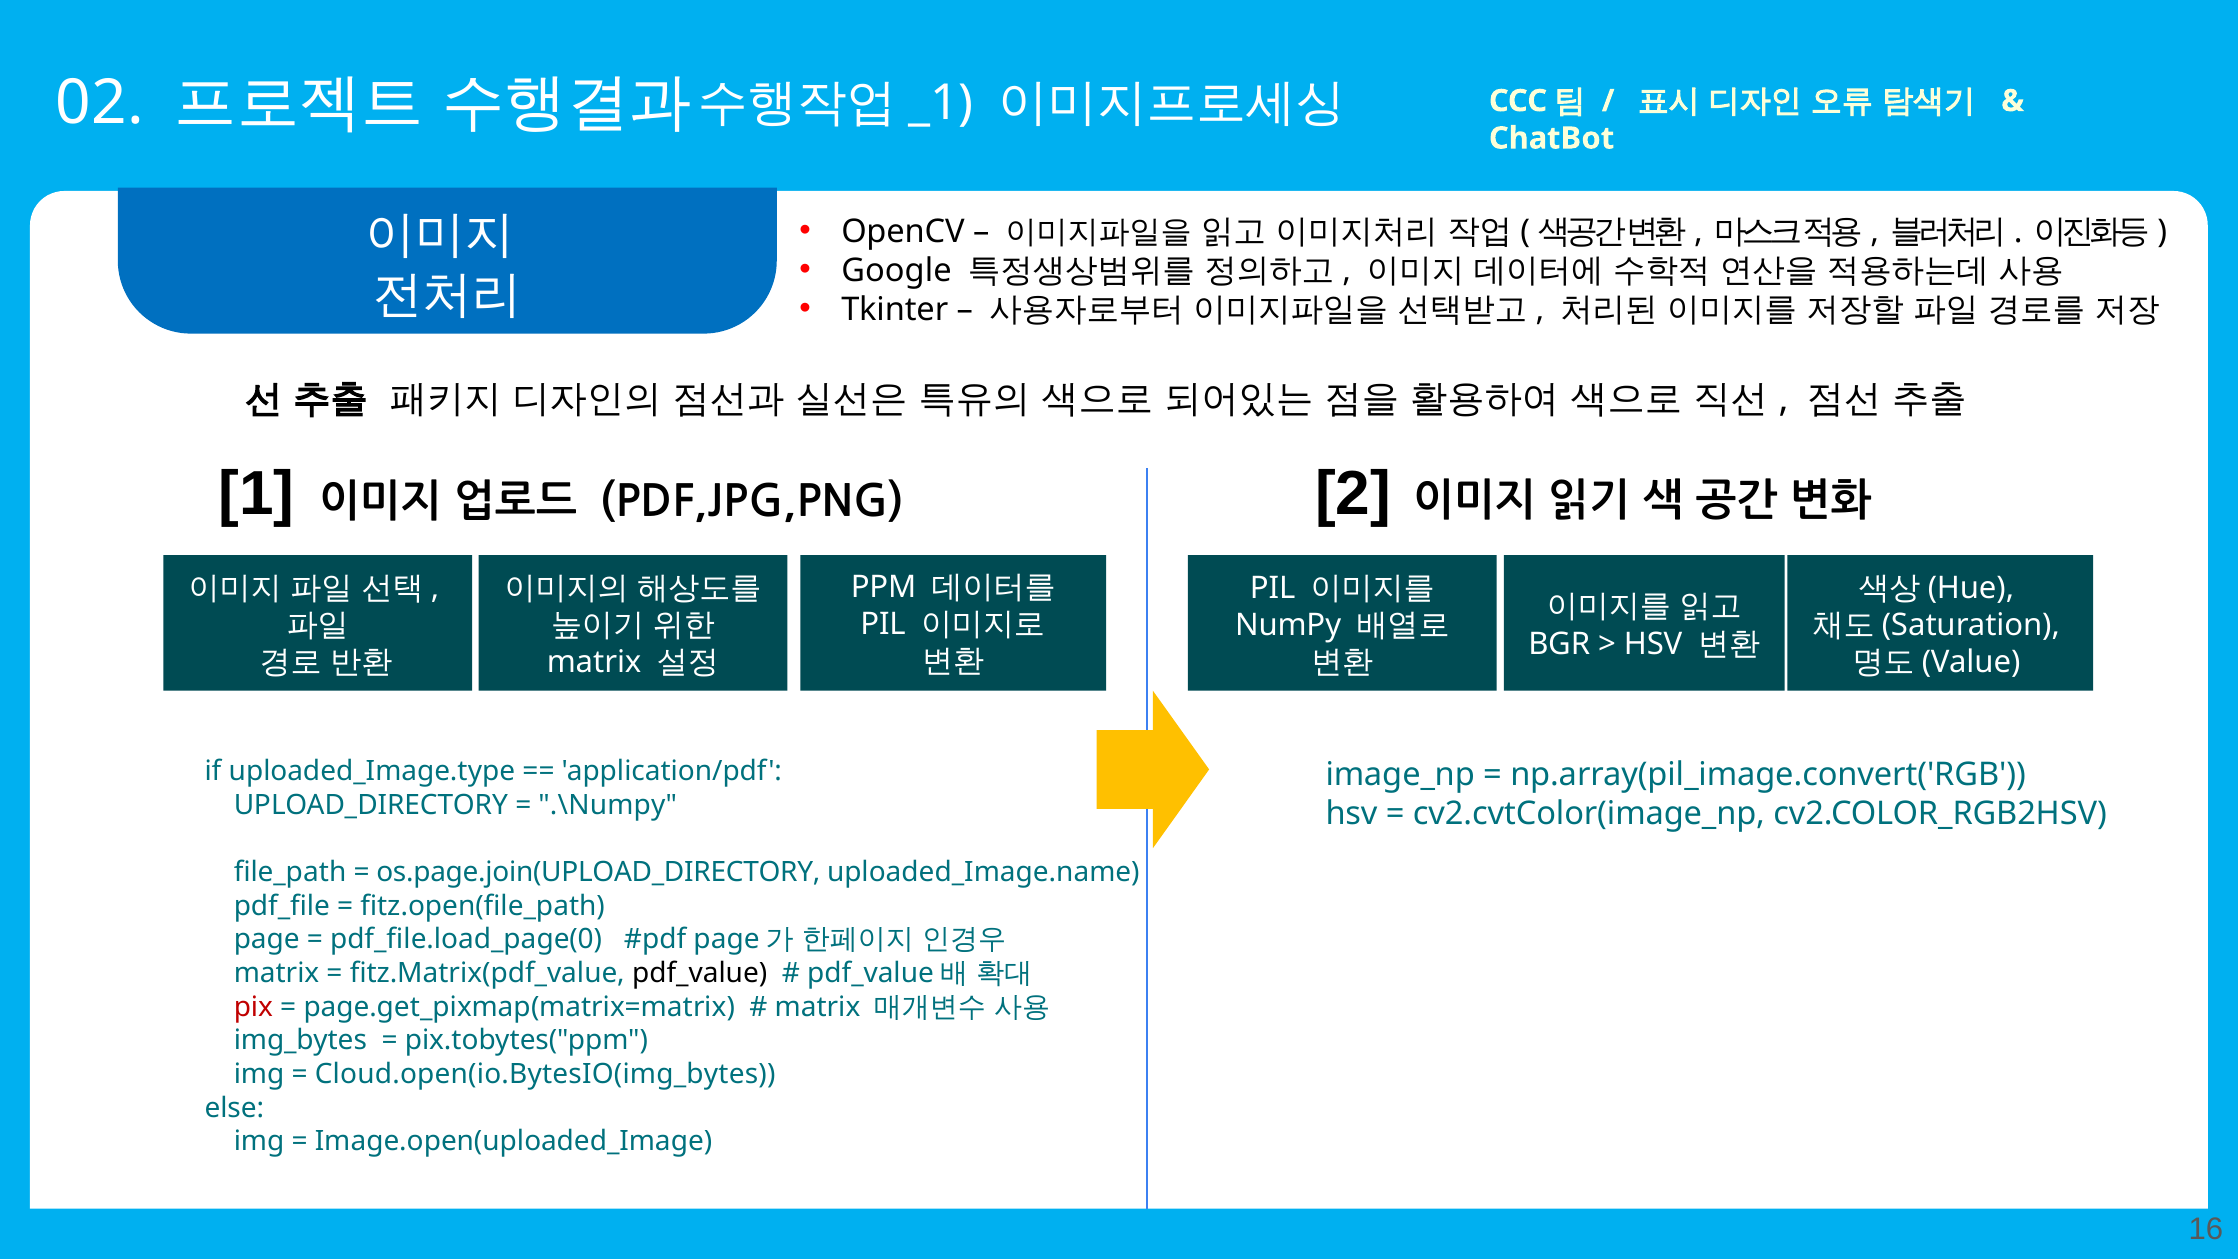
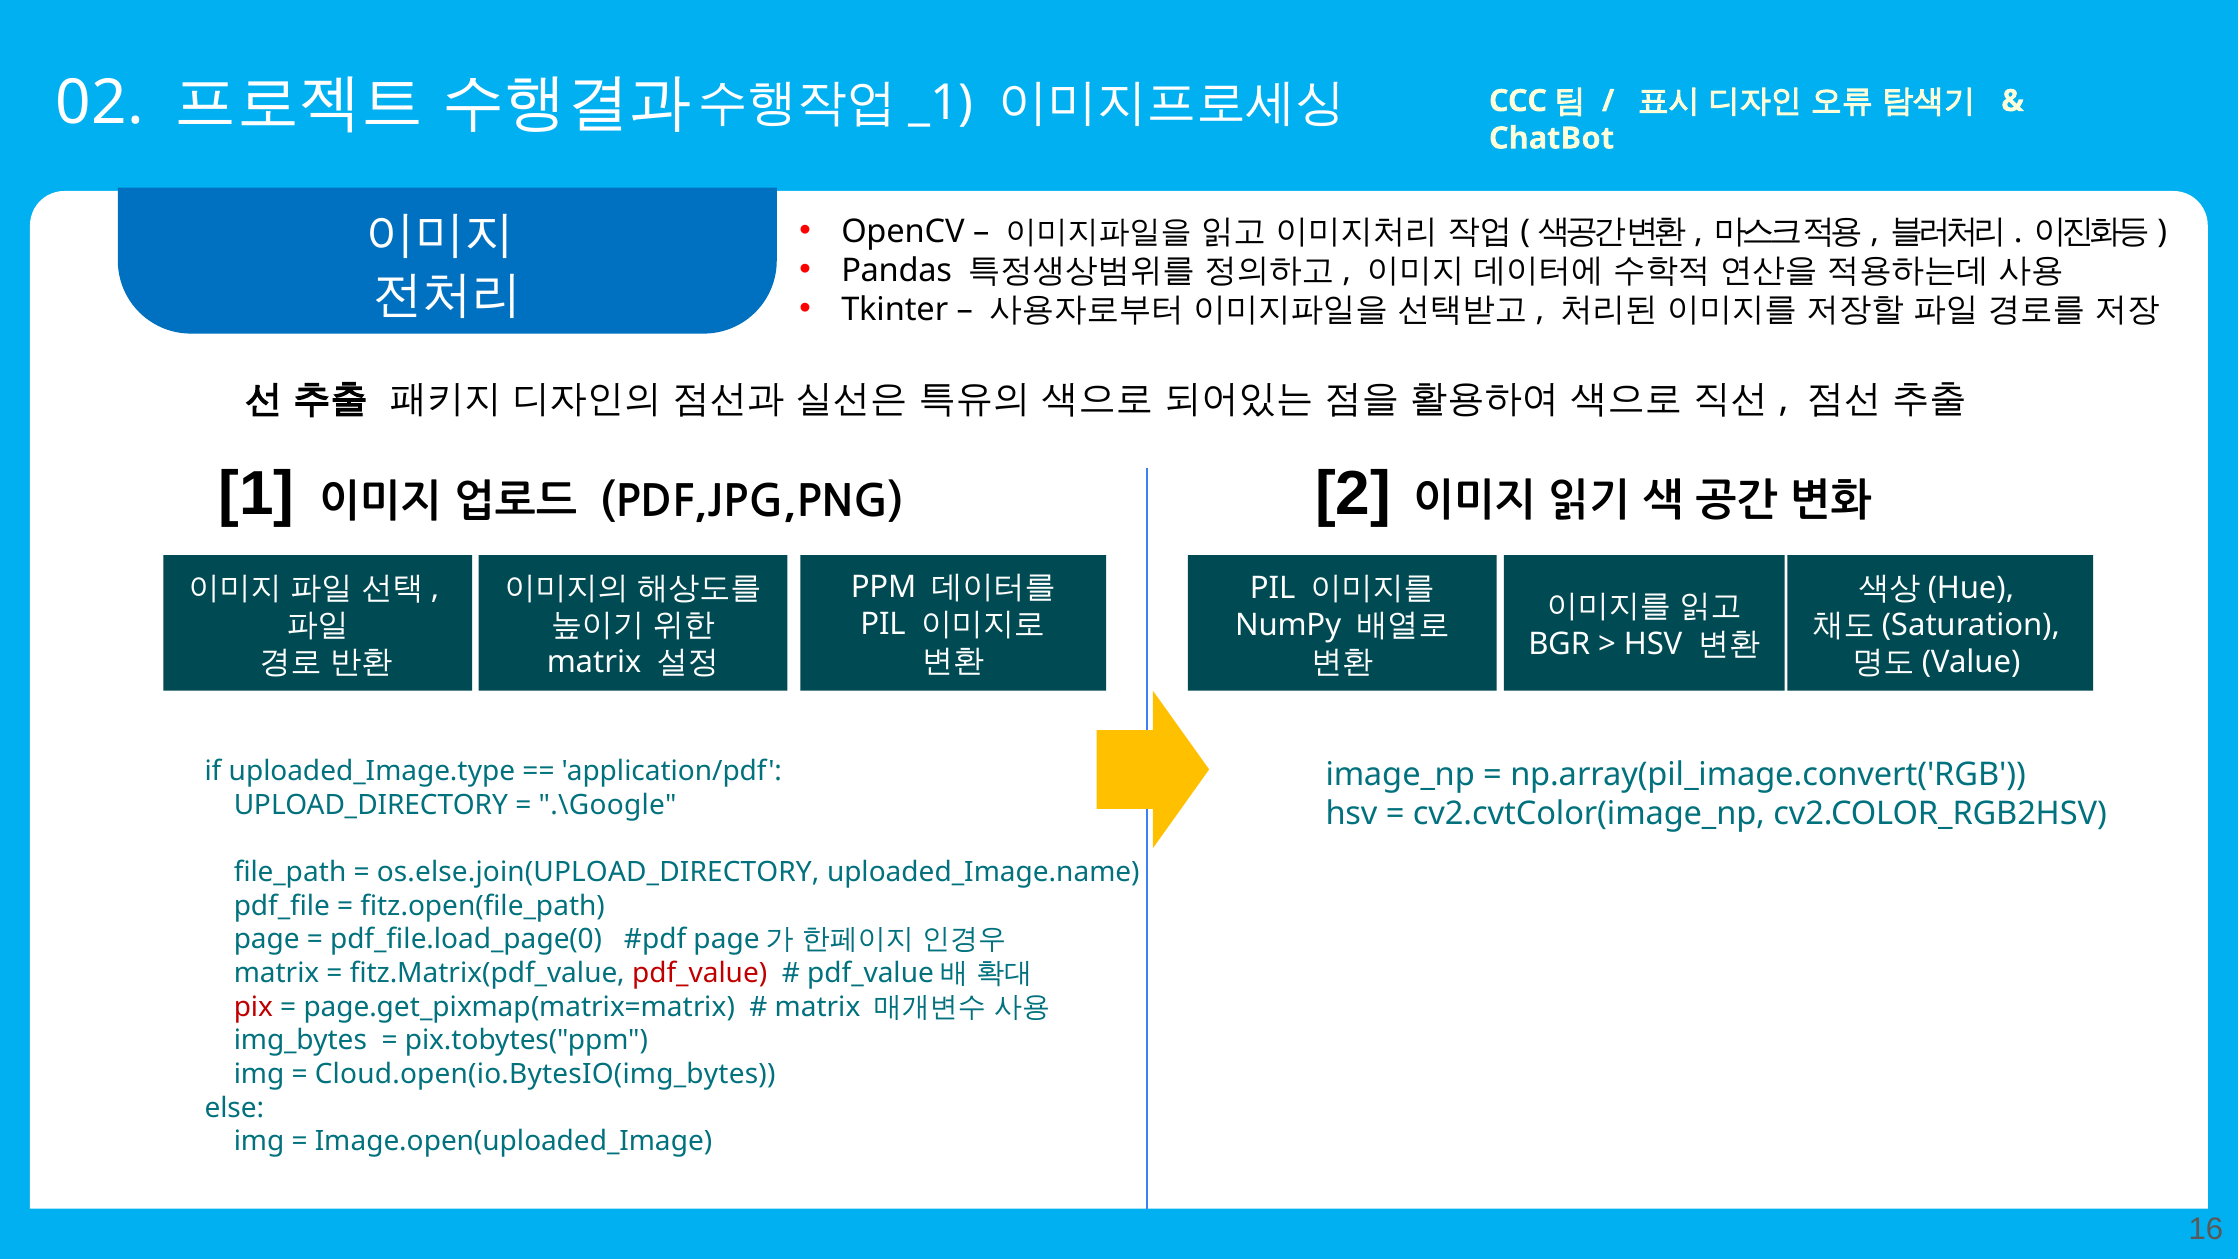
Google: Google -> Pandas (897, 271)
.\Numpy: .\Numpy -> .\Google (608, 805)
os.page.join(UPLOAD_DIRECTORY: os.page.join(UPLOAD_DIRECTORY -> os.else.join(UPLOAD_DIRECTORY (598, 872)
pdf_value colour: black -> red (700, 973)
